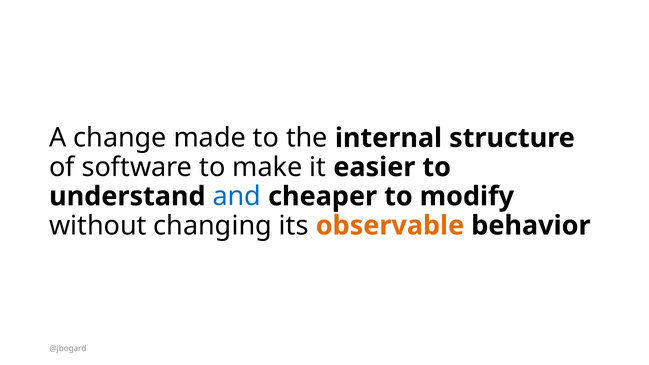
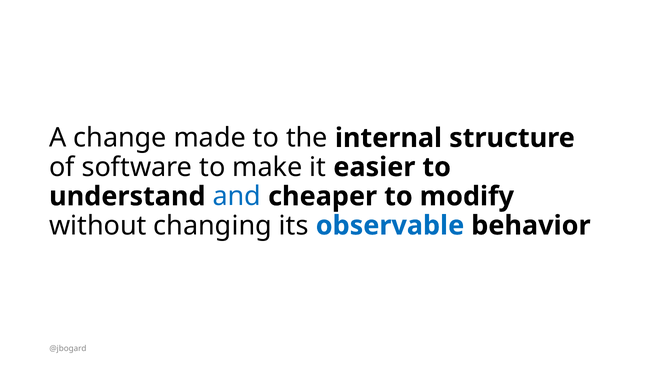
observable colour: orange -> blue (390, 226)
